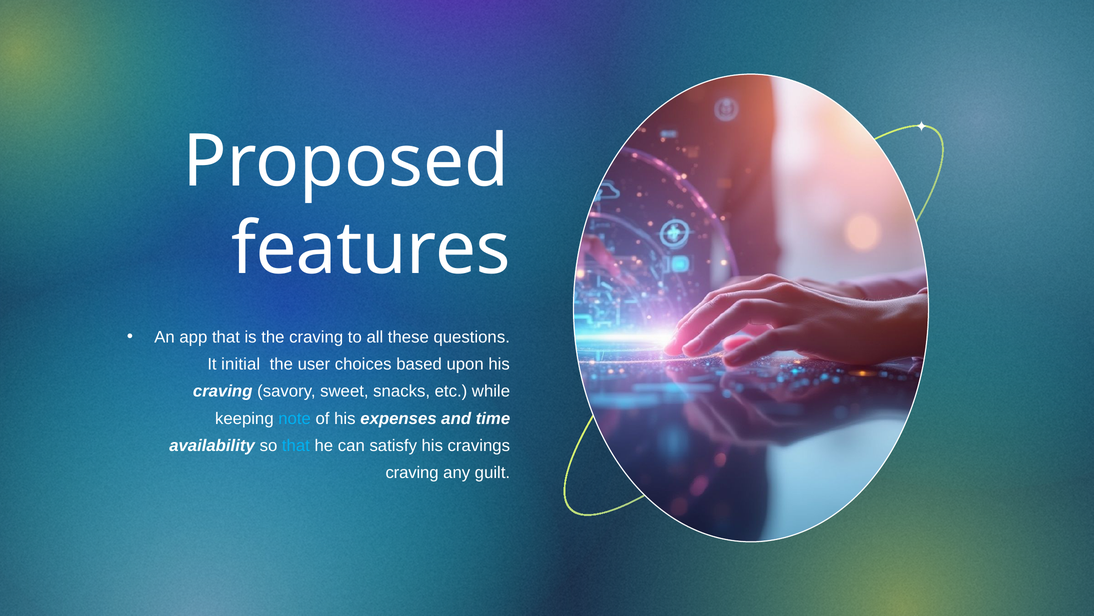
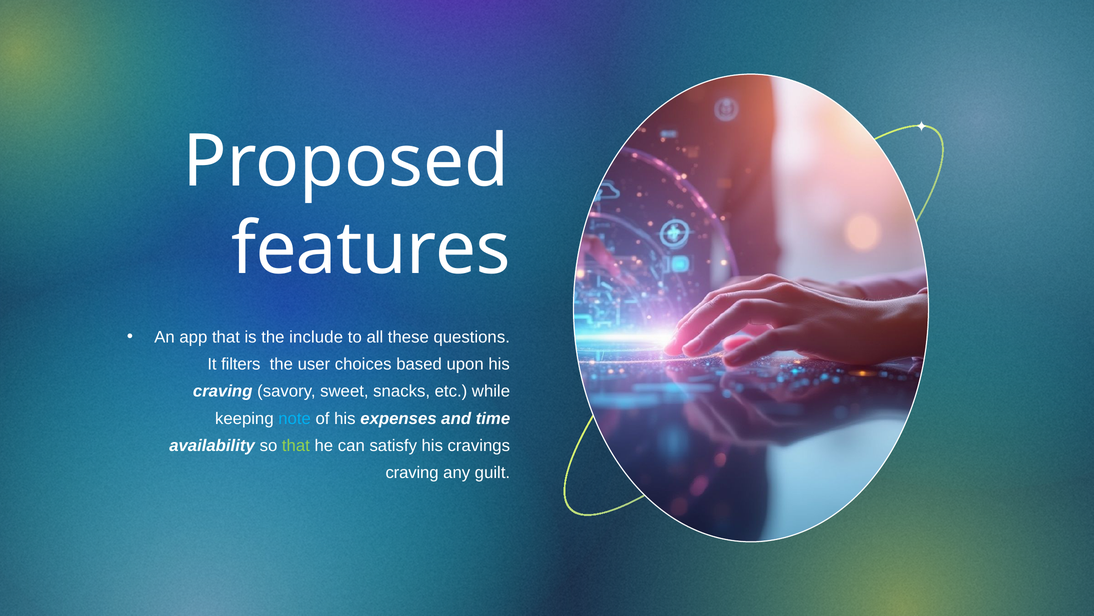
the craving: craving -> include (316, 337)
initial: initial -> filters (241, 364)
that colour: light blue -> light green (296, 445)
